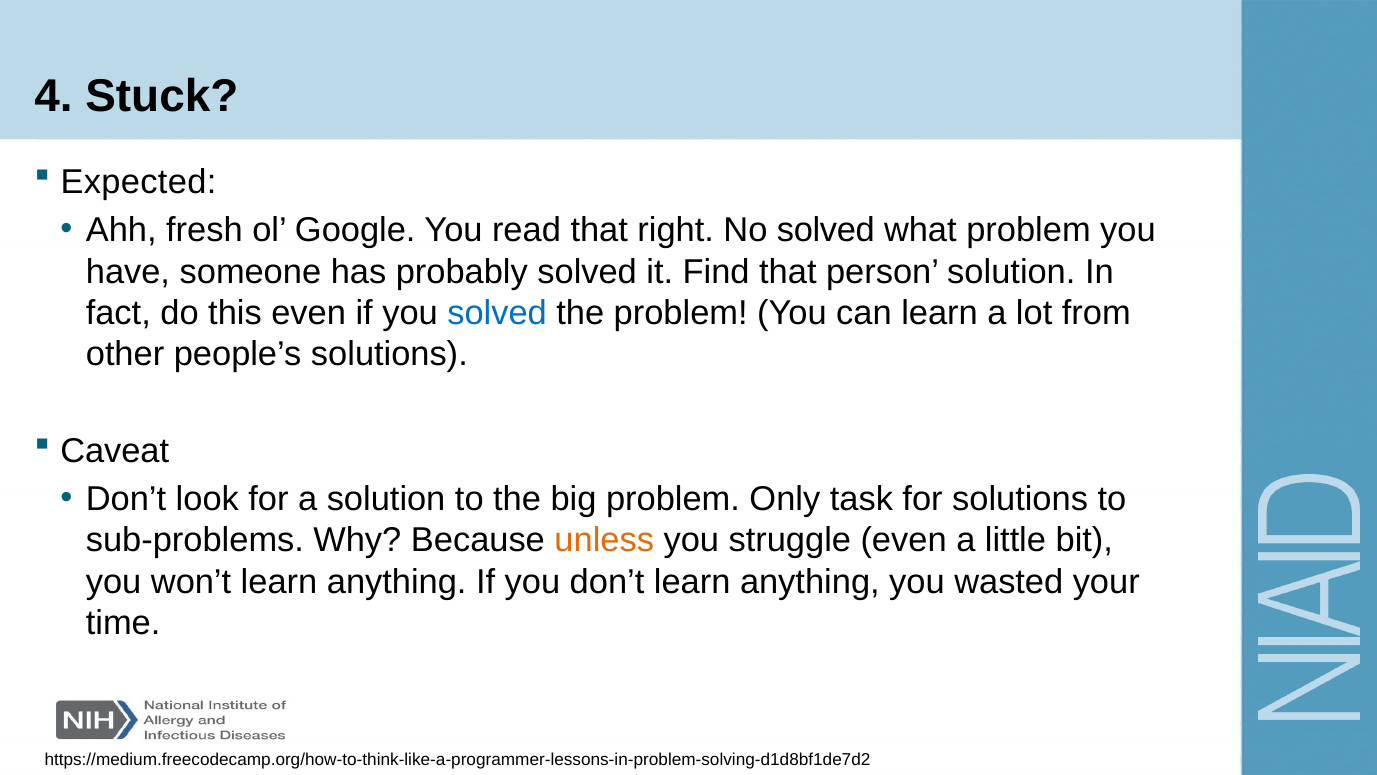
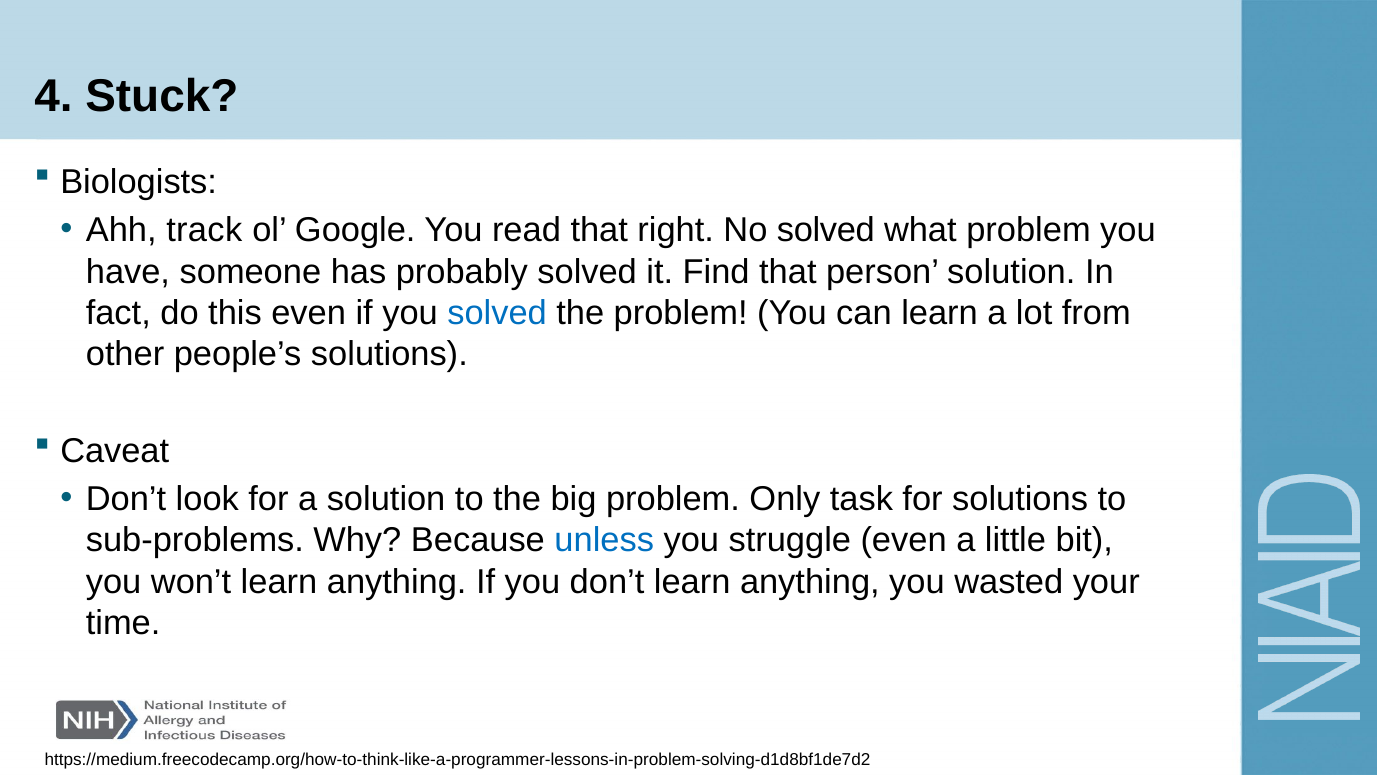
Expected: Expected -> Biologists (139, 182)
fresh: fresh -> track (204, 230)
unless colour: orange -> blue (604, 540)
